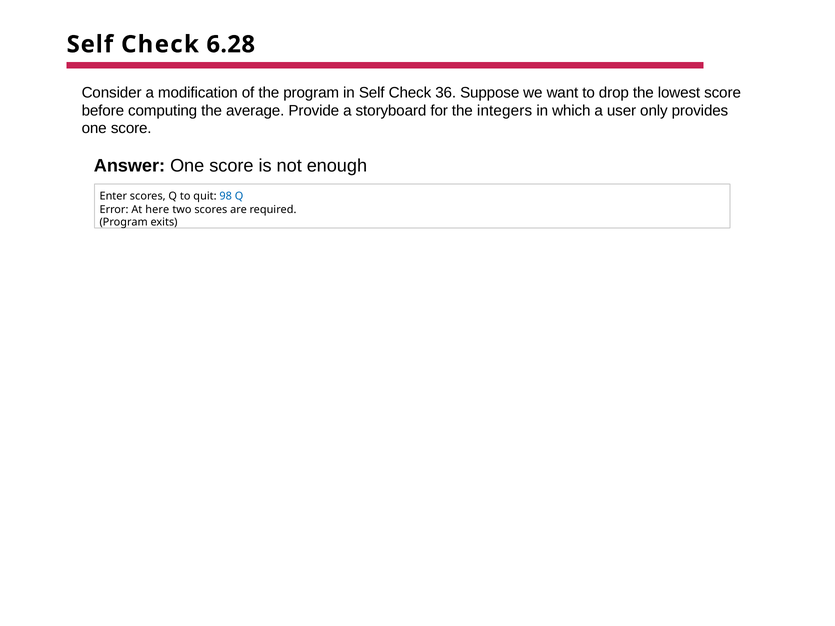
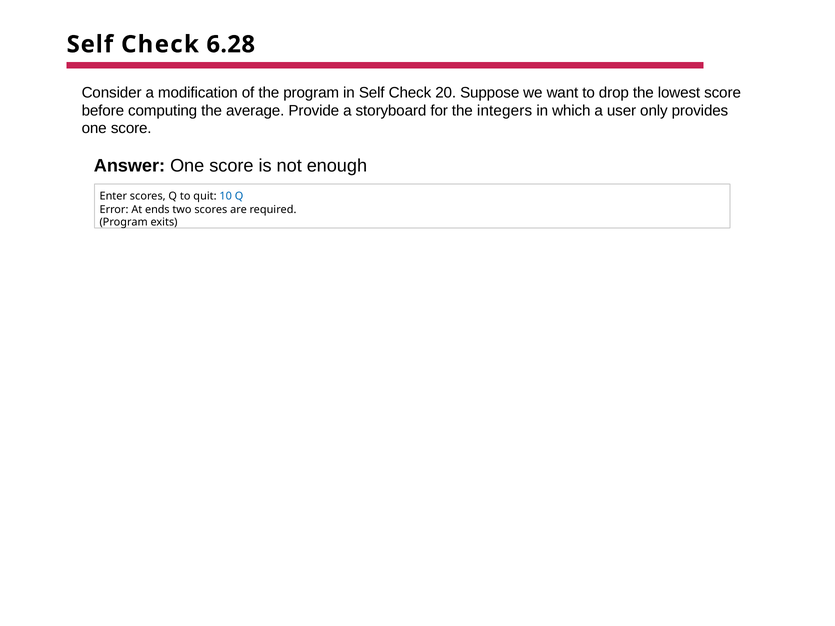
36: 36 -> 20 (446, 93)
98: 98 -> 10 (226, 196)
here: here -> ends (157, 210)
